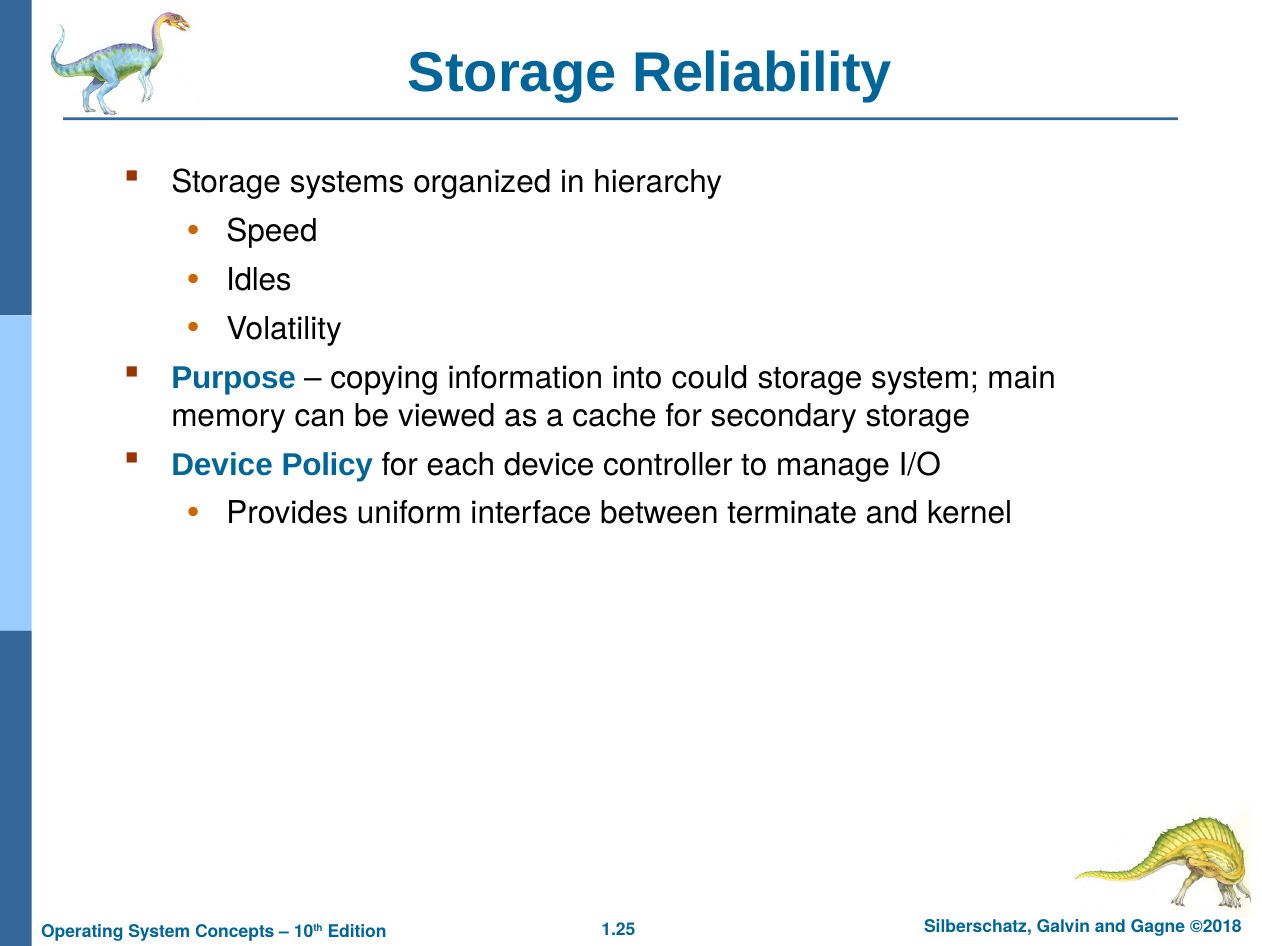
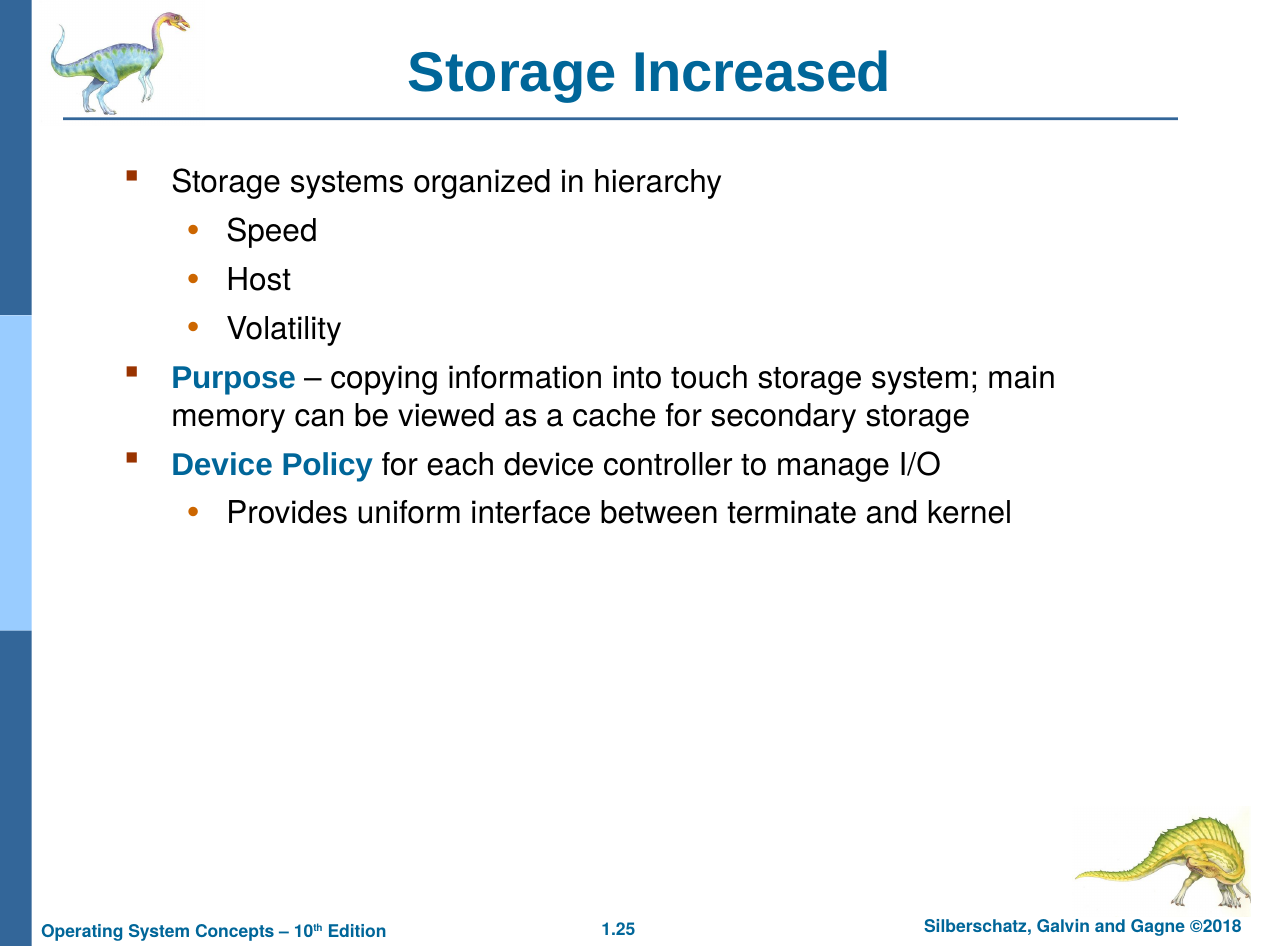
Reliability: Reliability -> Increased (762, 73)
Idles: Idles -> Host (259, 280)
could: could -> touch (710, 378)
